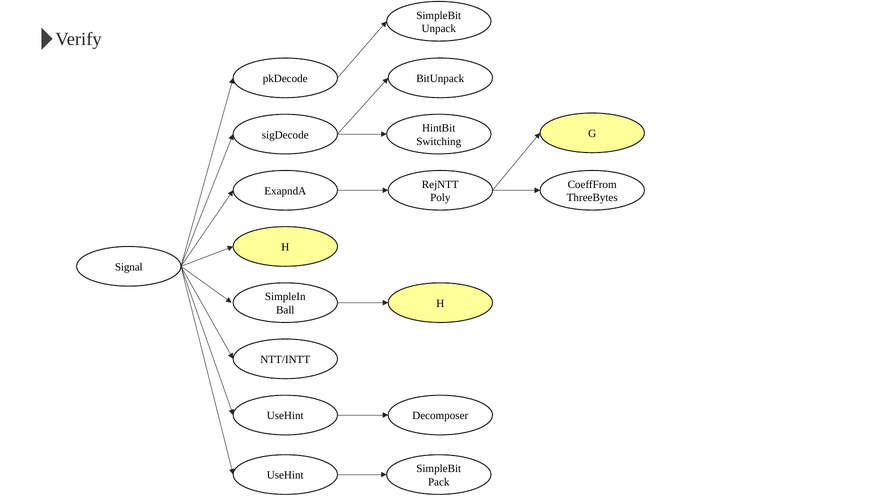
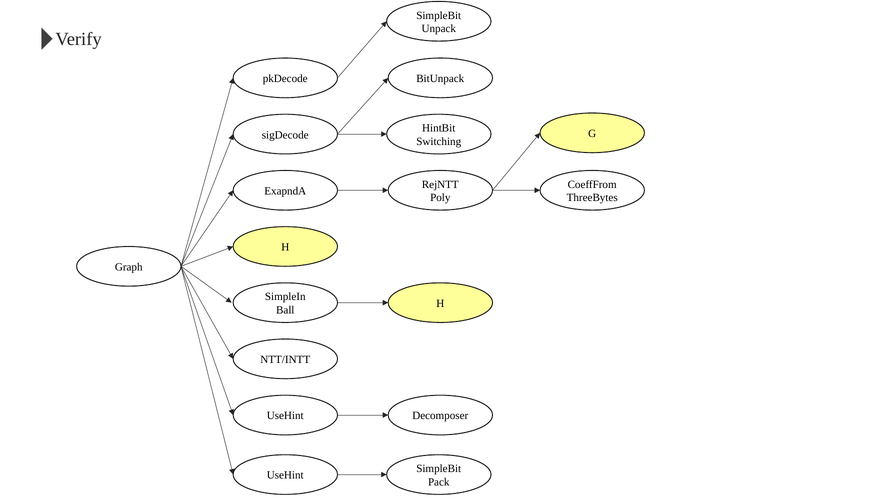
Signal: Signal -> Graph (129, 267)
